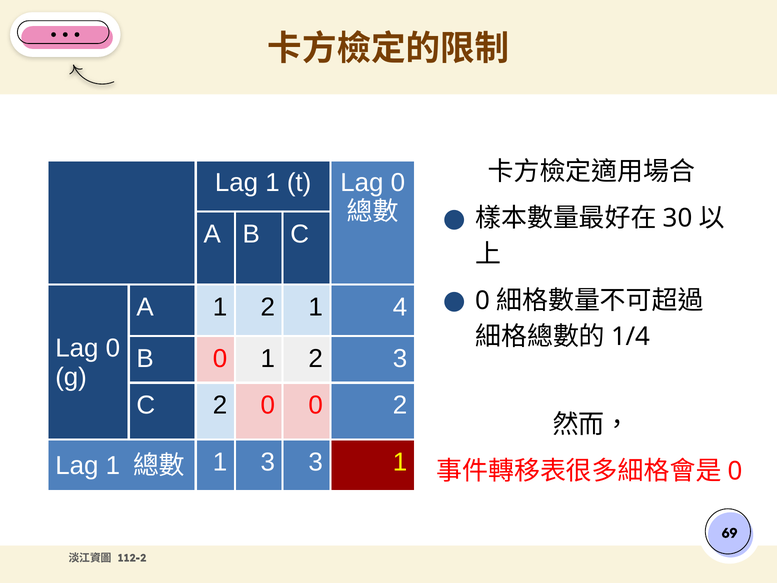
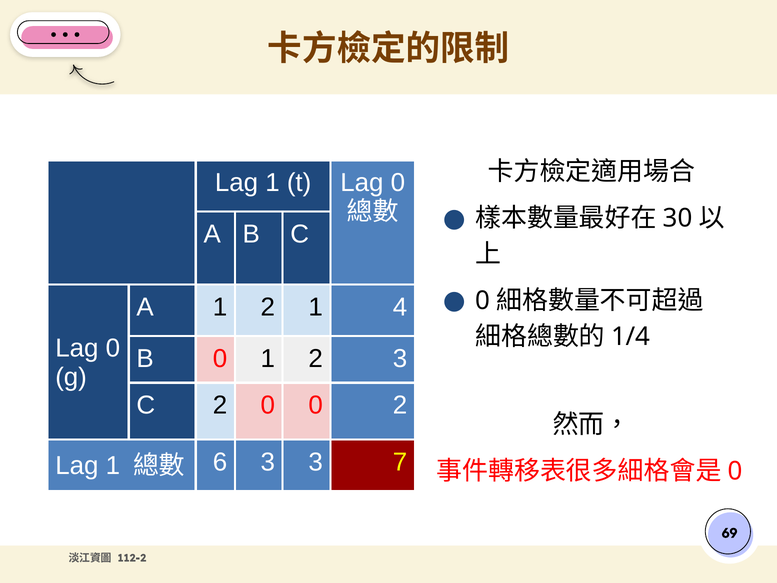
1: 1 -> 6 (220, 462)
3 1: 1 -> 7 (400, 462)
